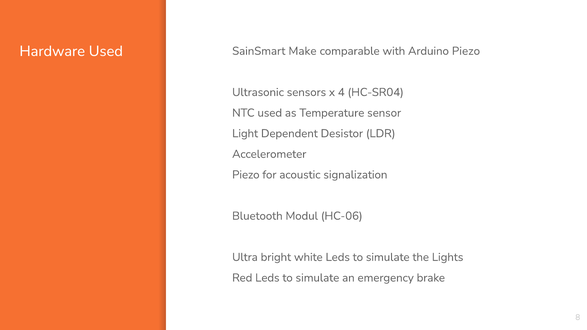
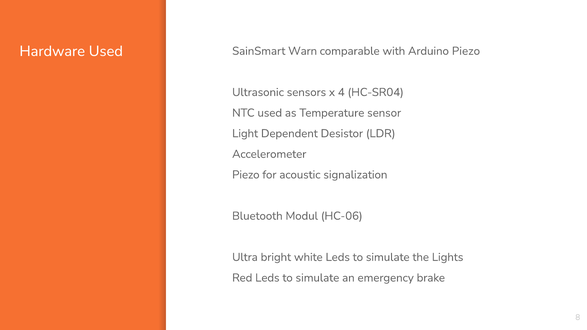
Make: Make -> Warn (303, 51)
